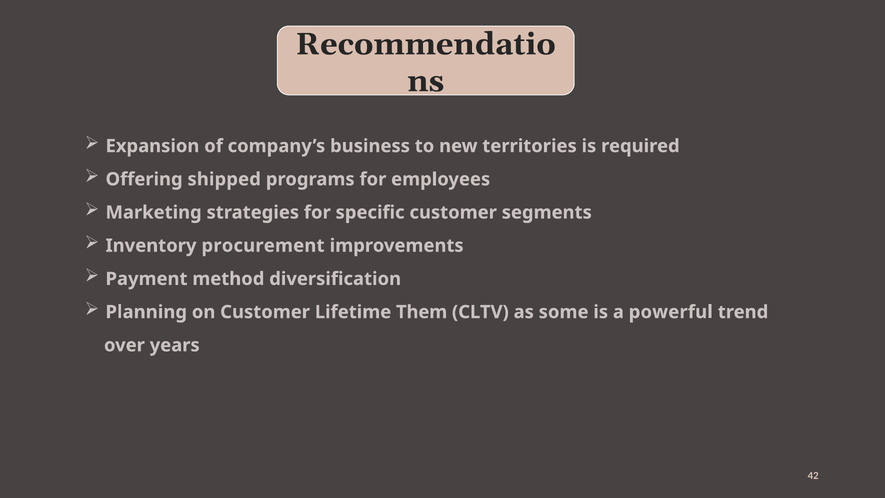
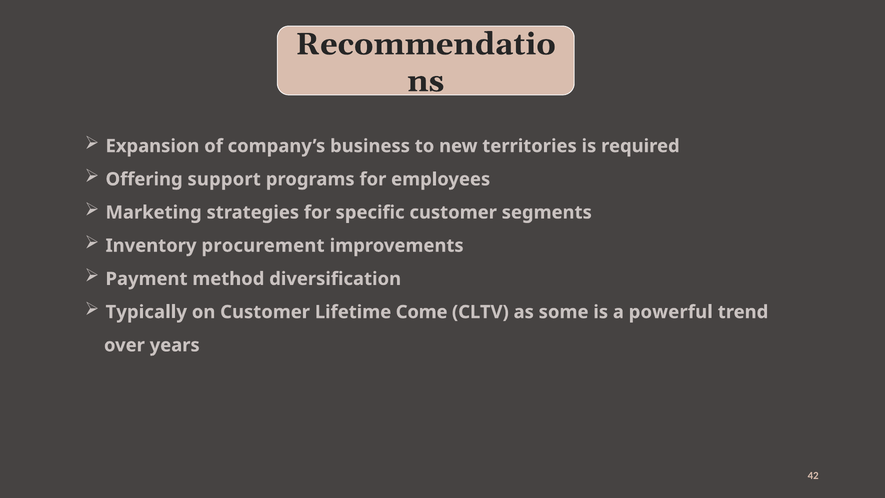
shipped: shipped -> support (224, 179)
Planning: Planning -> Typically (146, 312)
Them: Them -> Come (422, 312)
